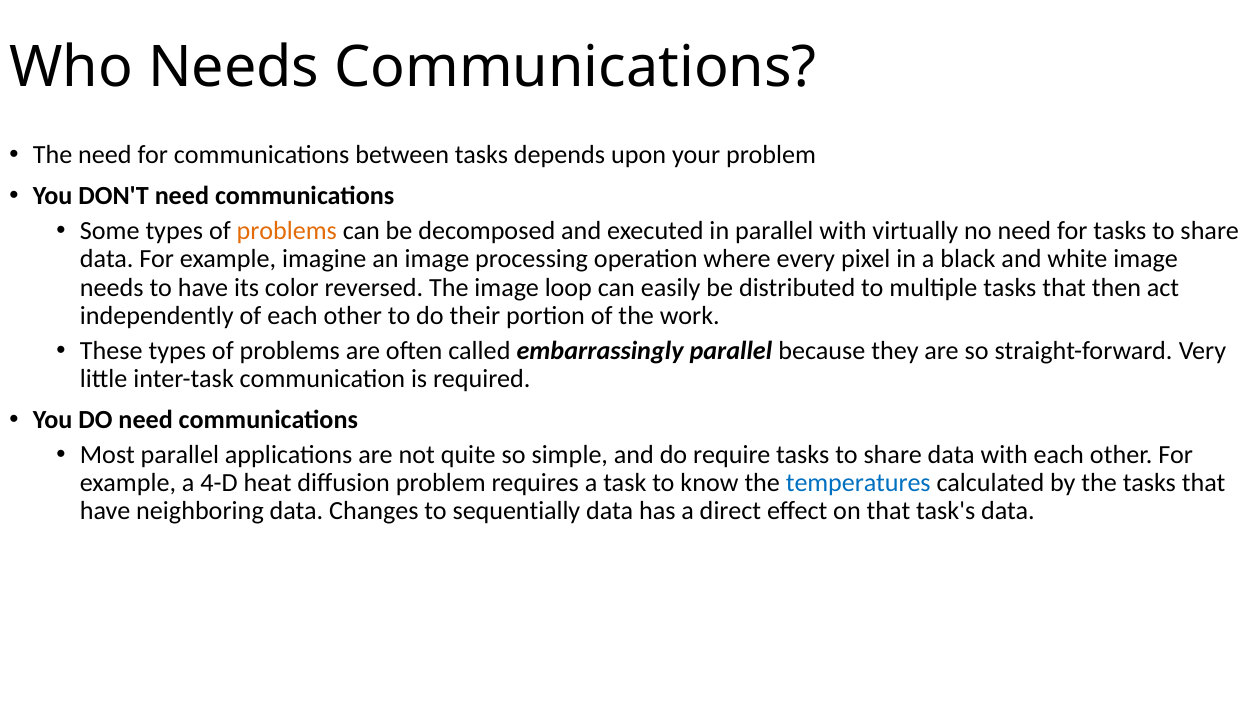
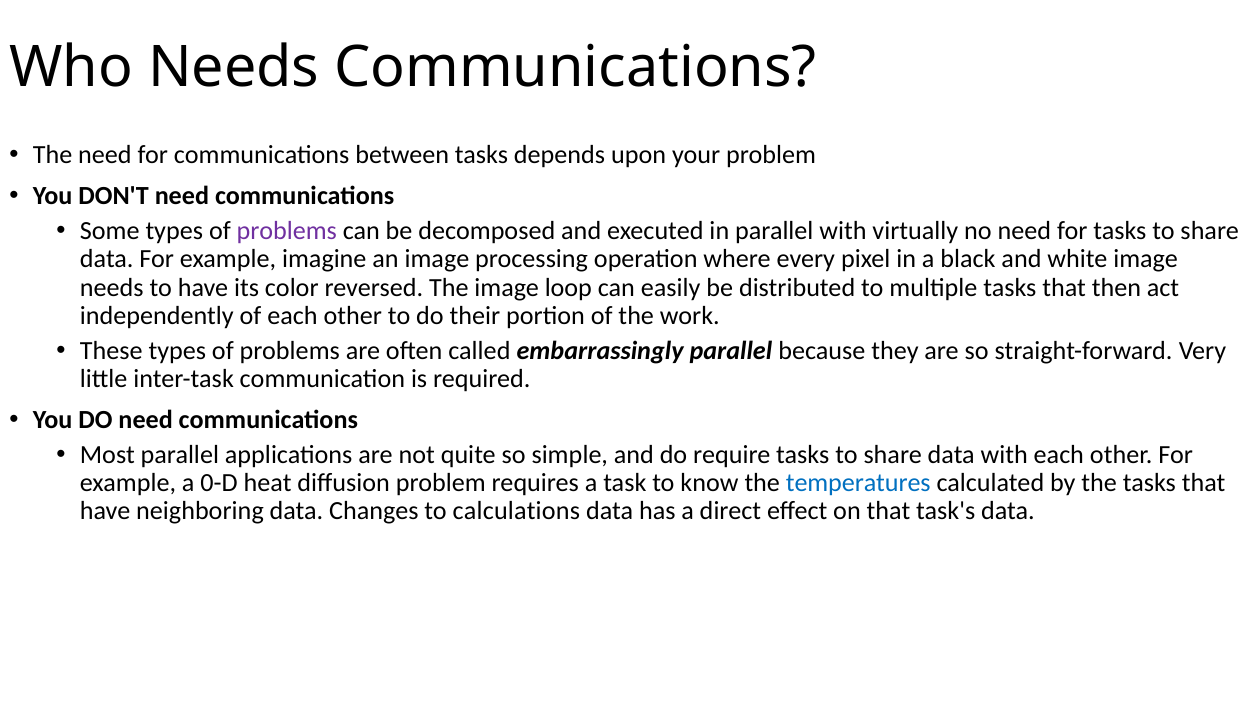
problems colour: orange -> purple (287, 231)
4-D: 4-D -> 0-D (219, 483)
sequentially: sequentially -> calculations (516, 511)
